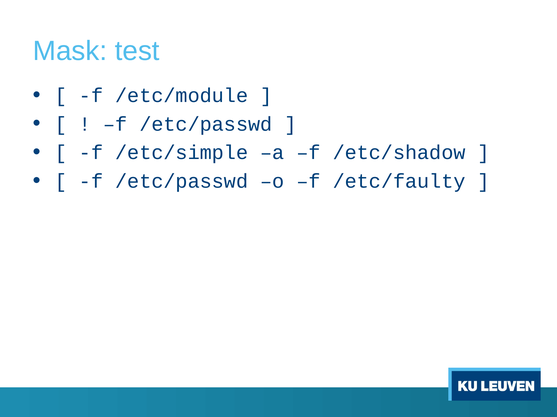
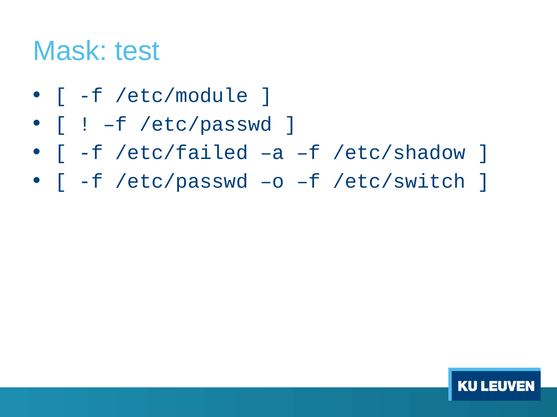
/etc/simple: /etc/simple -> /etc/failed (182, 153)
/etc/faulty: /etc/faulty -> /etc/switch (399, 182)
